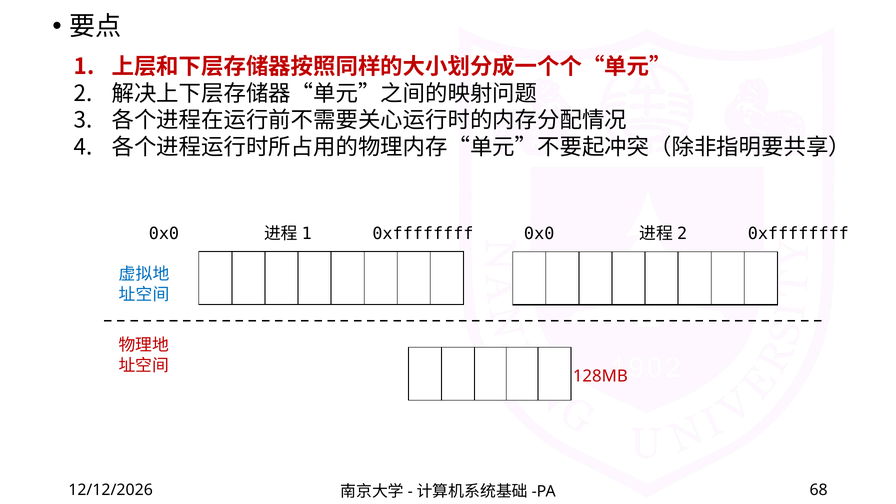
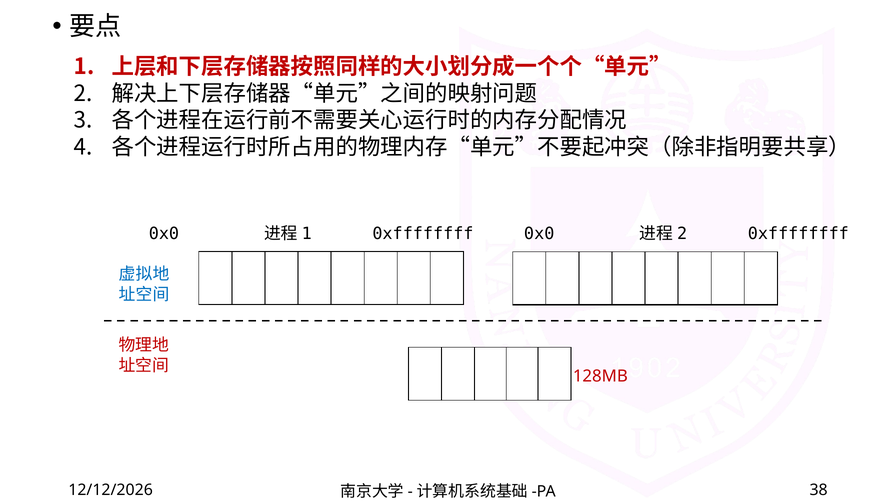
68: 68 -> 38 (819, 490)
